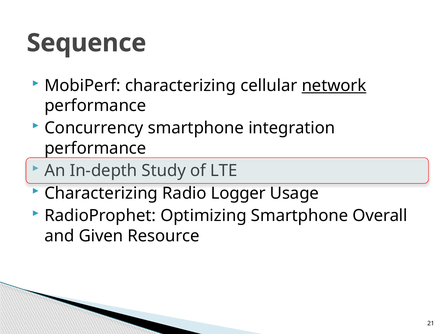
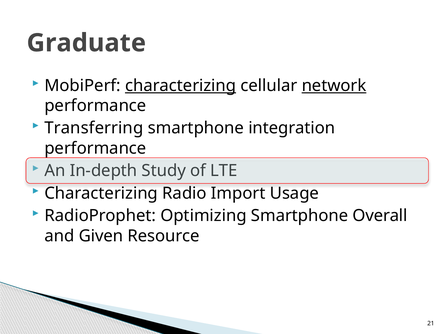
Sequence: Sequence -> Graduate (86, 43)
characterizing underline: none -> present (181, 85)
Concurrency: Concurrency -> Transferring (94, 128)
Logger: Logger -> Import (238, 193)
